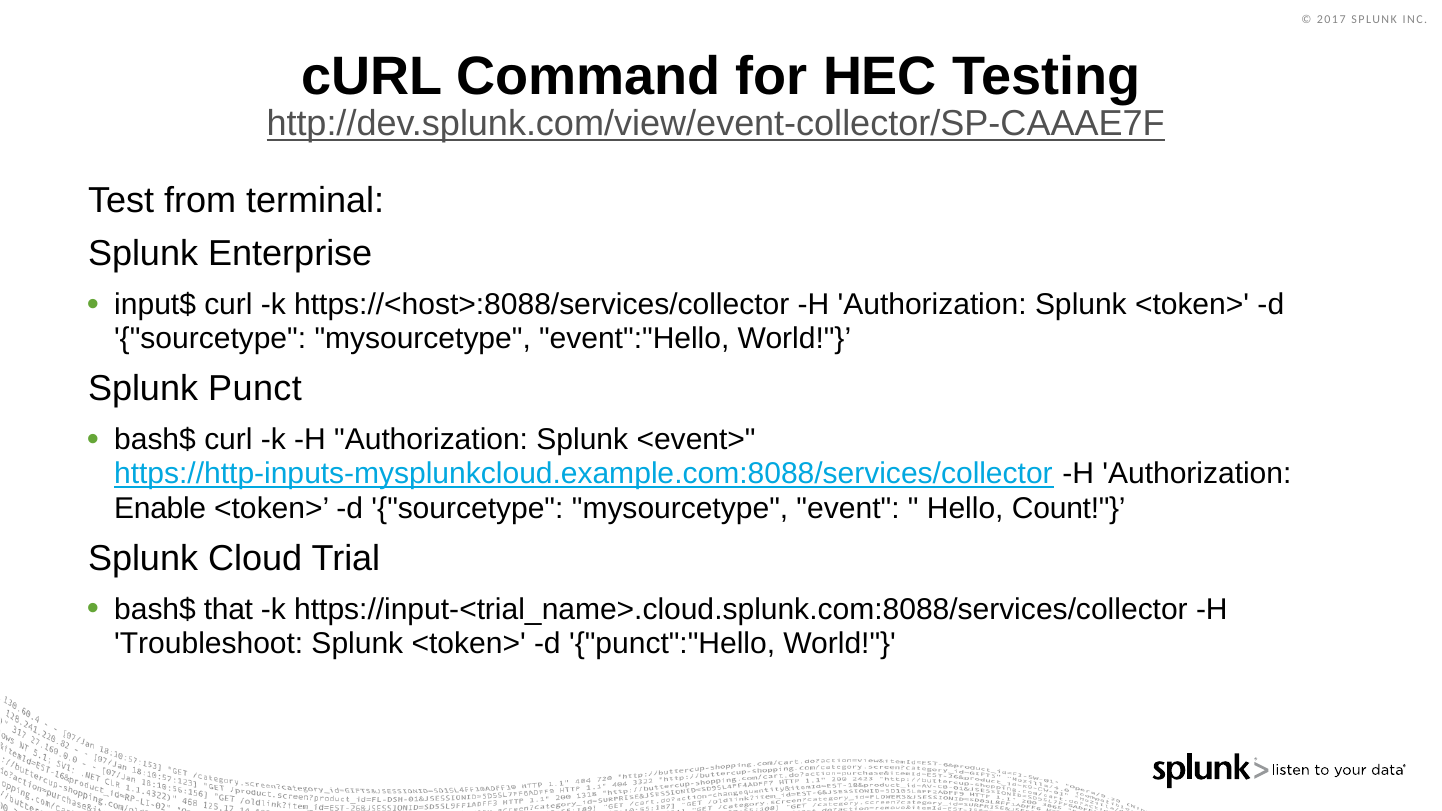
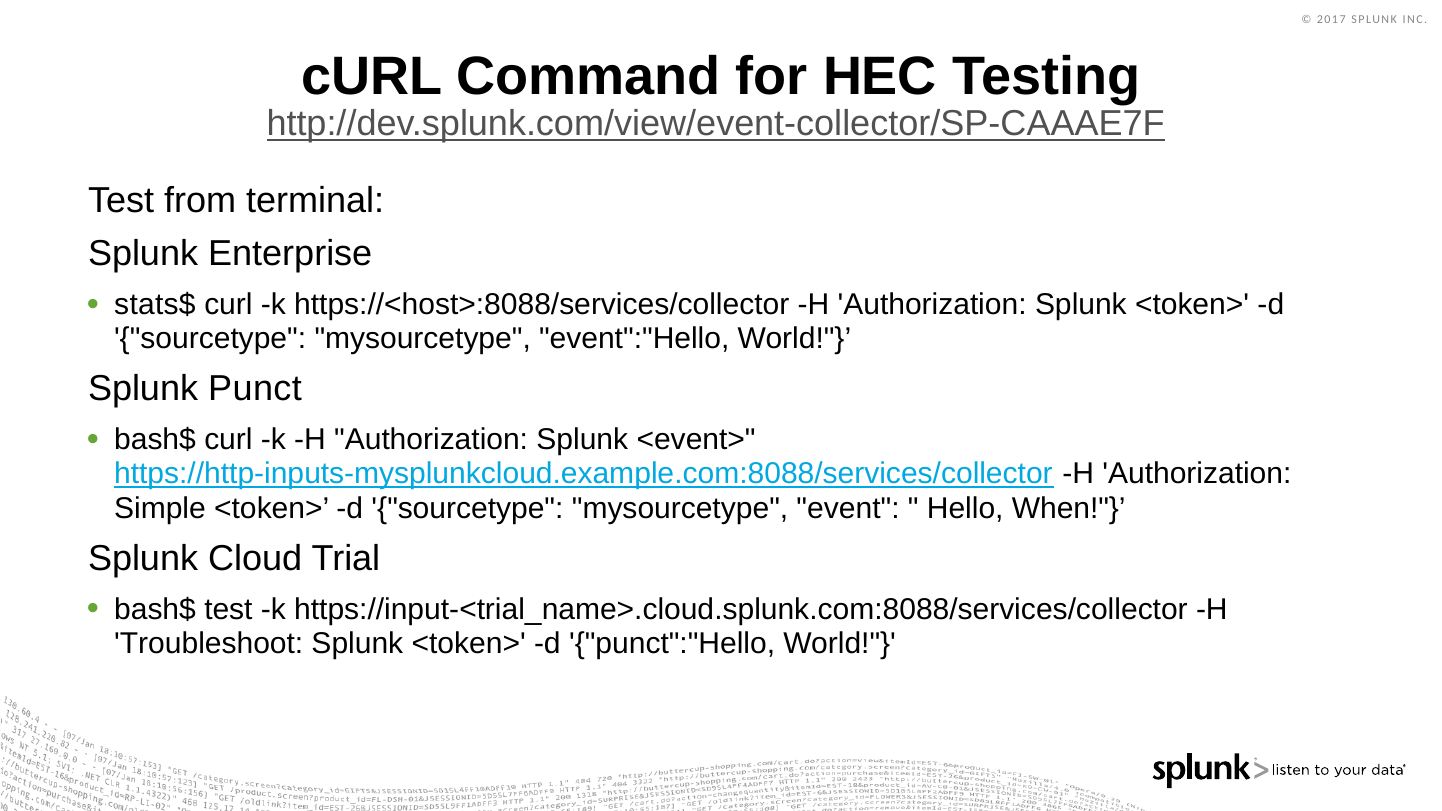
input$: input$ -> stats$ (155, 304)
Enable: Enable -> Simple (160, 508)
Count: Count -> When (1069, 508)
bash$ that: that -> test (228, 609)
